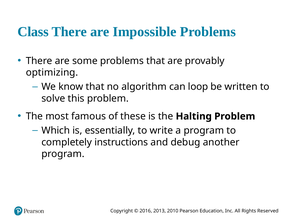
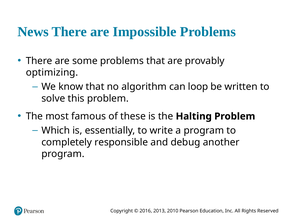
Class: Class -> News (33, 32)
instructions: instructions -> responsible (121, 143)
